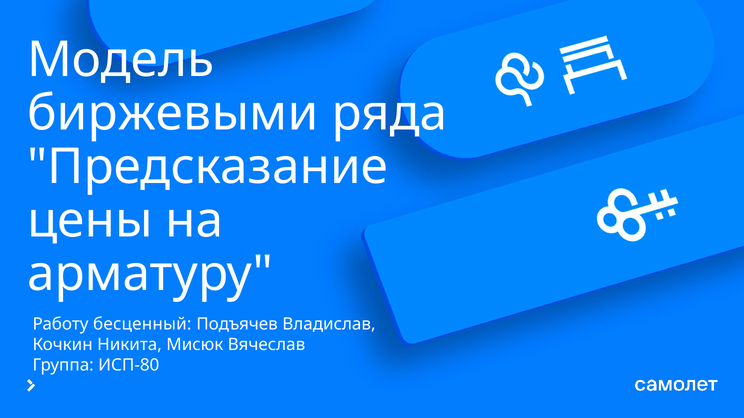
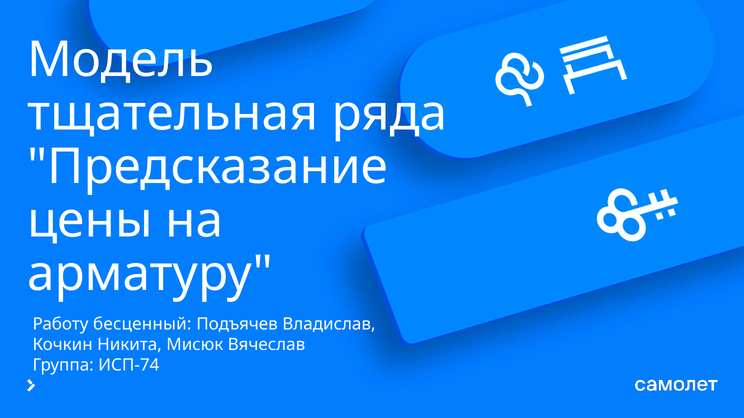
биржевыми: биржевыми -> тщательная (173, 114)
ИСП-80: ИСП-80 -> ИСП-74 (129, 365)
